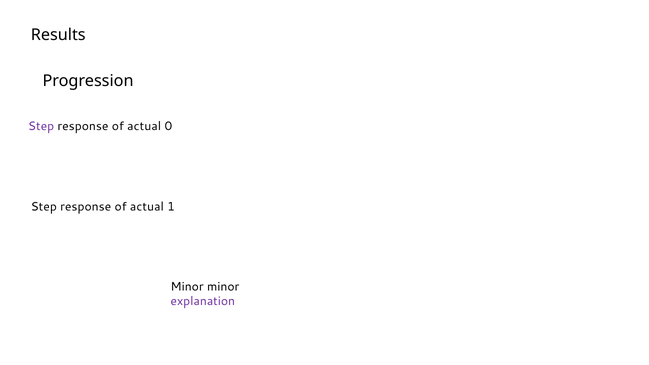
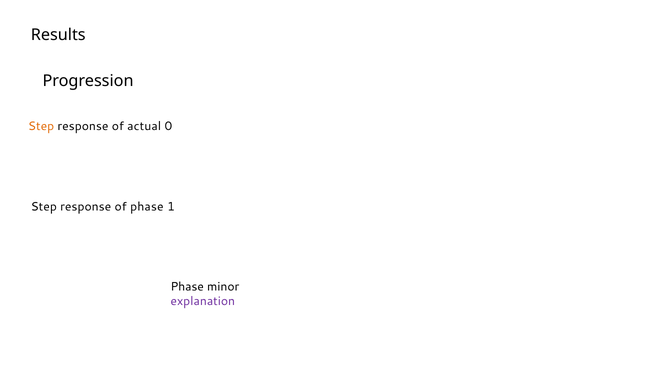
Step colour: purple -> orange (41, 126)
actual: actual -> phase (147, 207)
Minor: Minor -> Phase (187, 287)
